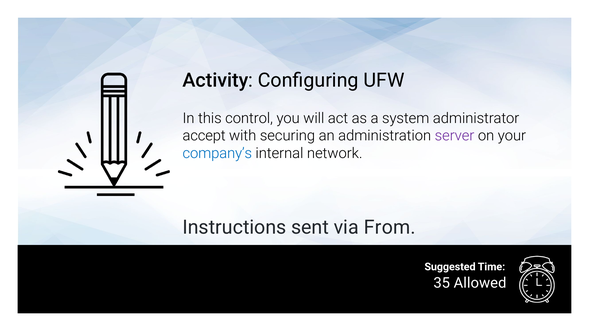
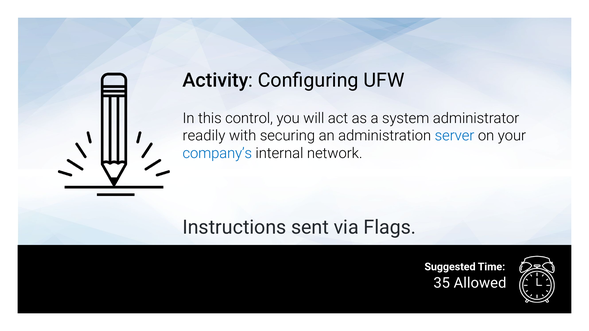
accept: accept -> readily (204, 136)
server colour: purple -> blue (455, 136)
From: From -> Flags (390, 228)
